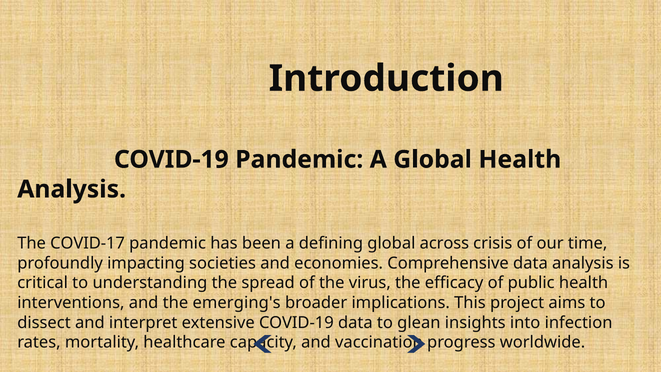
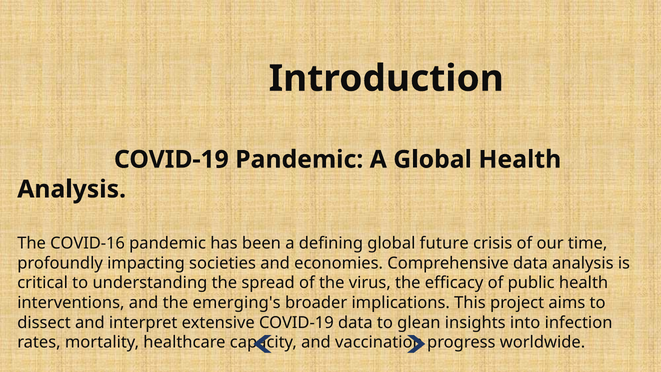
COVID-17: COVID-17 -> COVID-16 (88, 243)
across: across -> future (444, 243)
